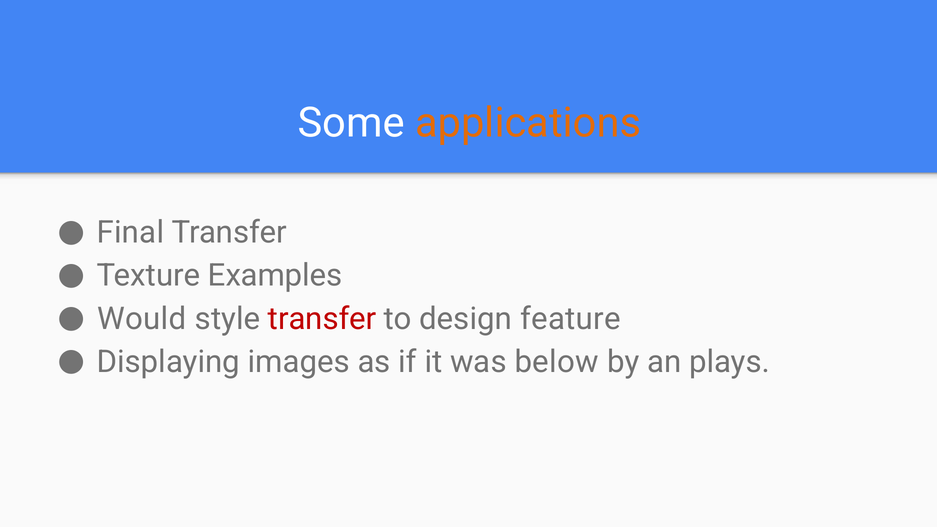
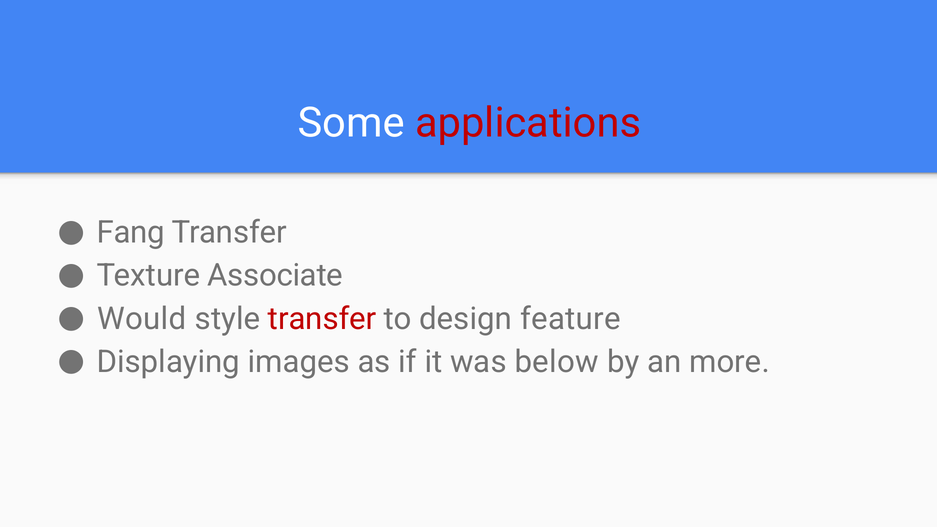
applications colour: orange -> red (528, 123)
Final: Final -> Fang (131, 233)
Examples: Examples -> Associate (275, 276)
plays: plays -> more (729, 362)
